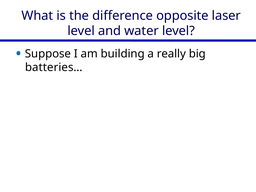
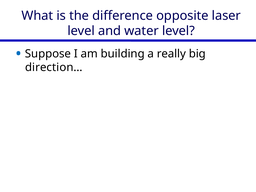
batteries…: batteries… -> direction… (54, 67)
